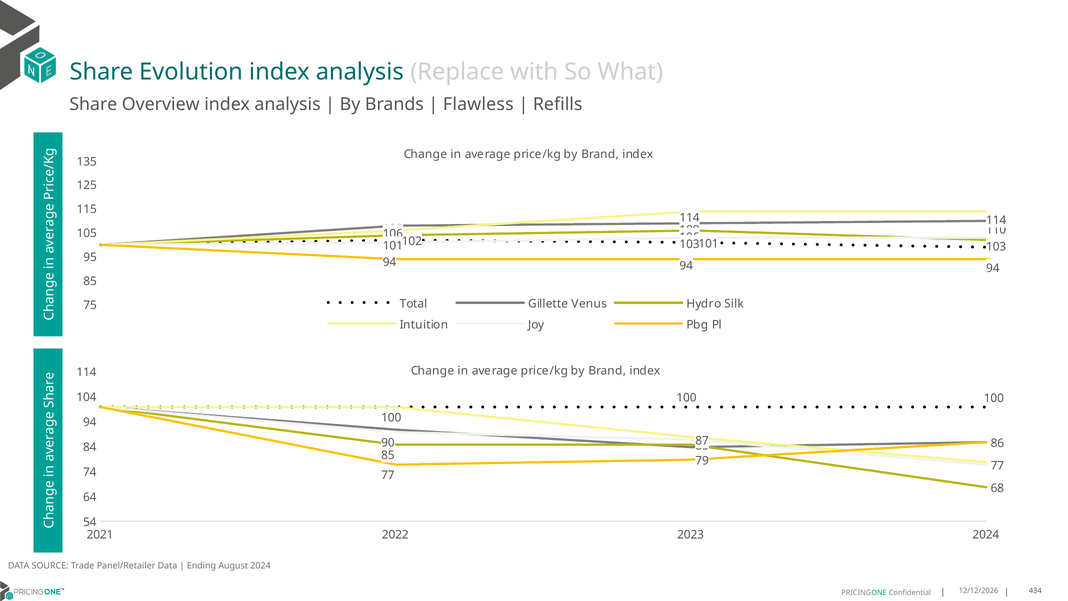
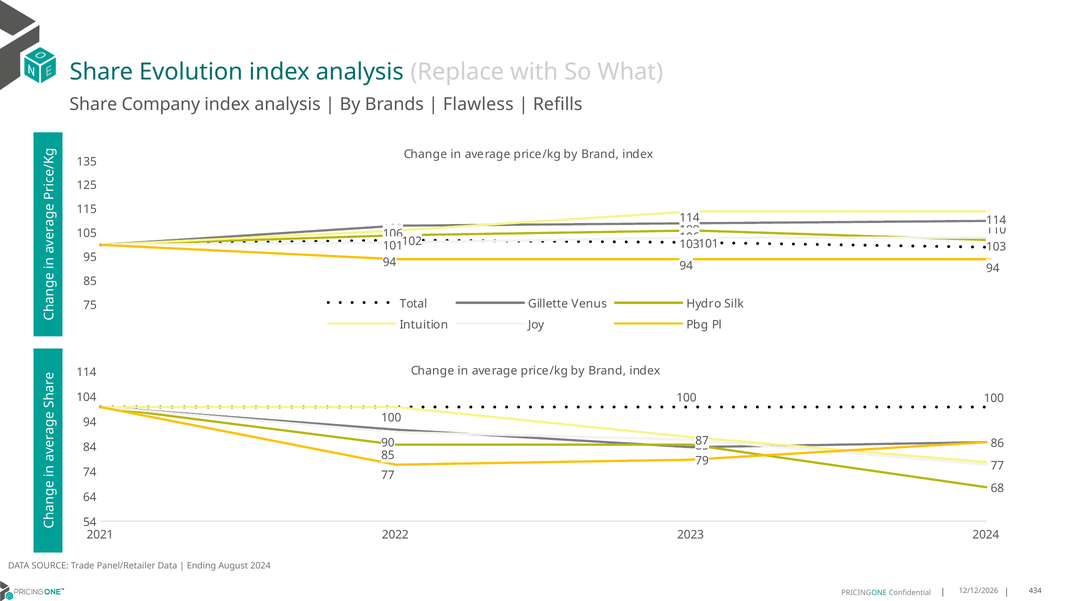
Overview: Overview -> Company (161, 104)
